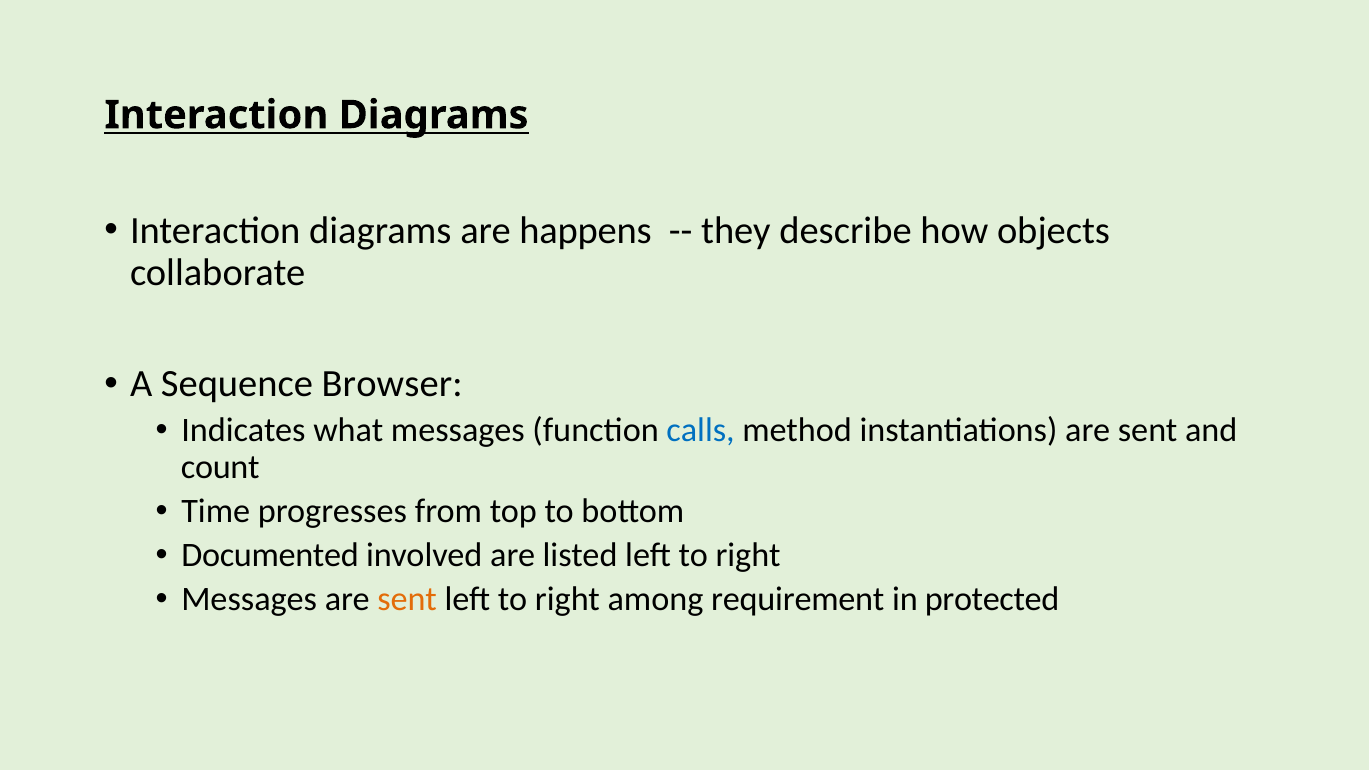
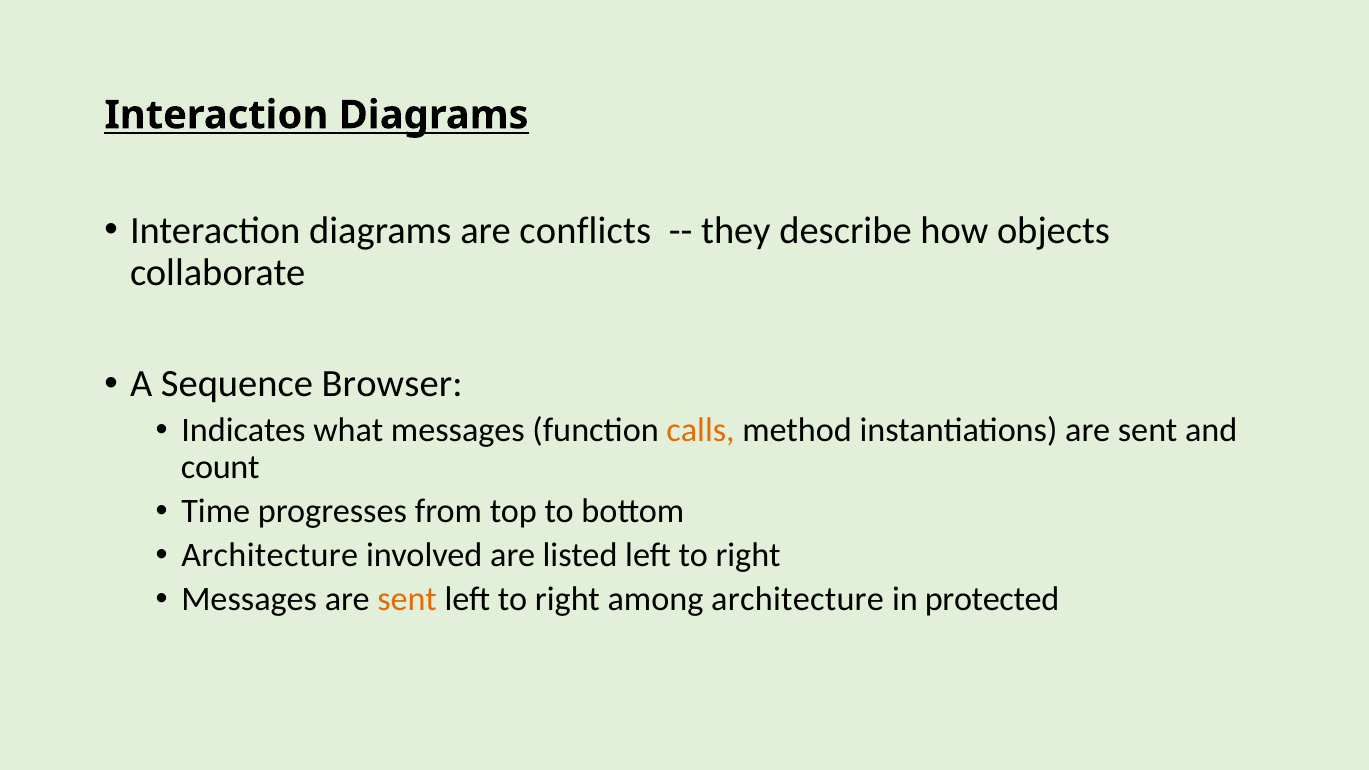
happens: happens -> conflicts (585, 231)
calls colour: blue -> orange (701, 431)
Documented: Documented -> Architecture (270, 556)
among requirement: requirement -> architecture (798, 600)
